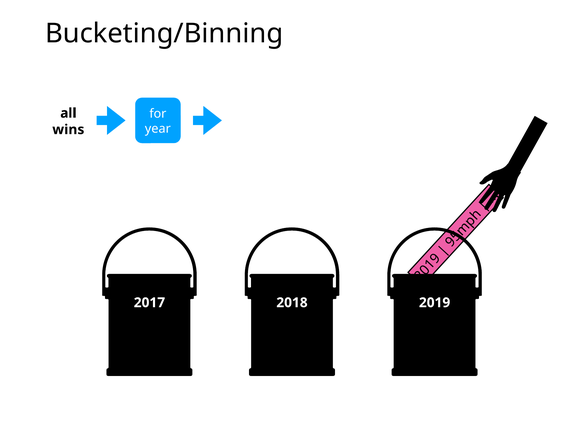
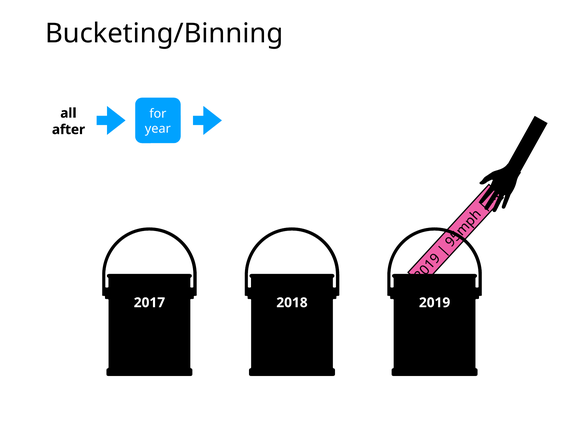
wins: wins -> after (68, 130)
